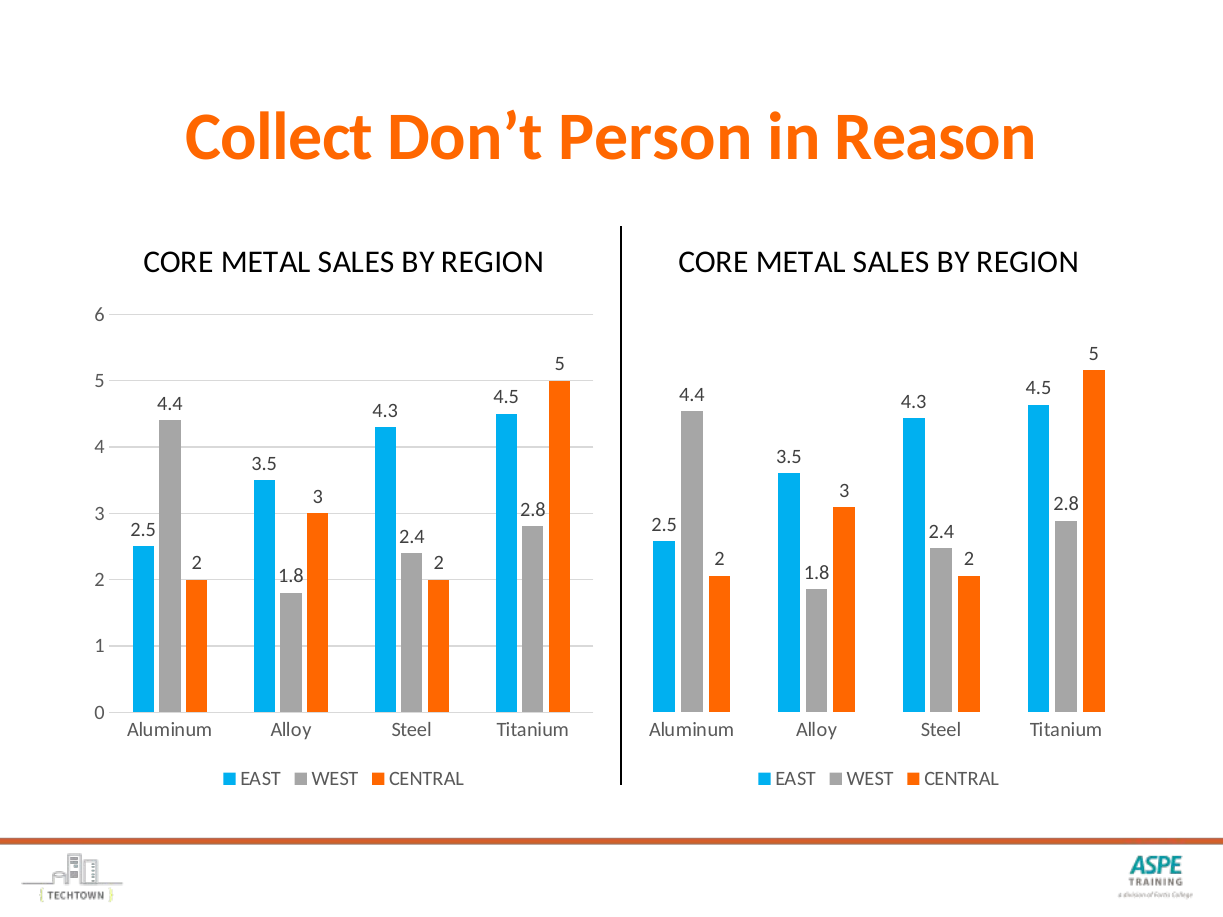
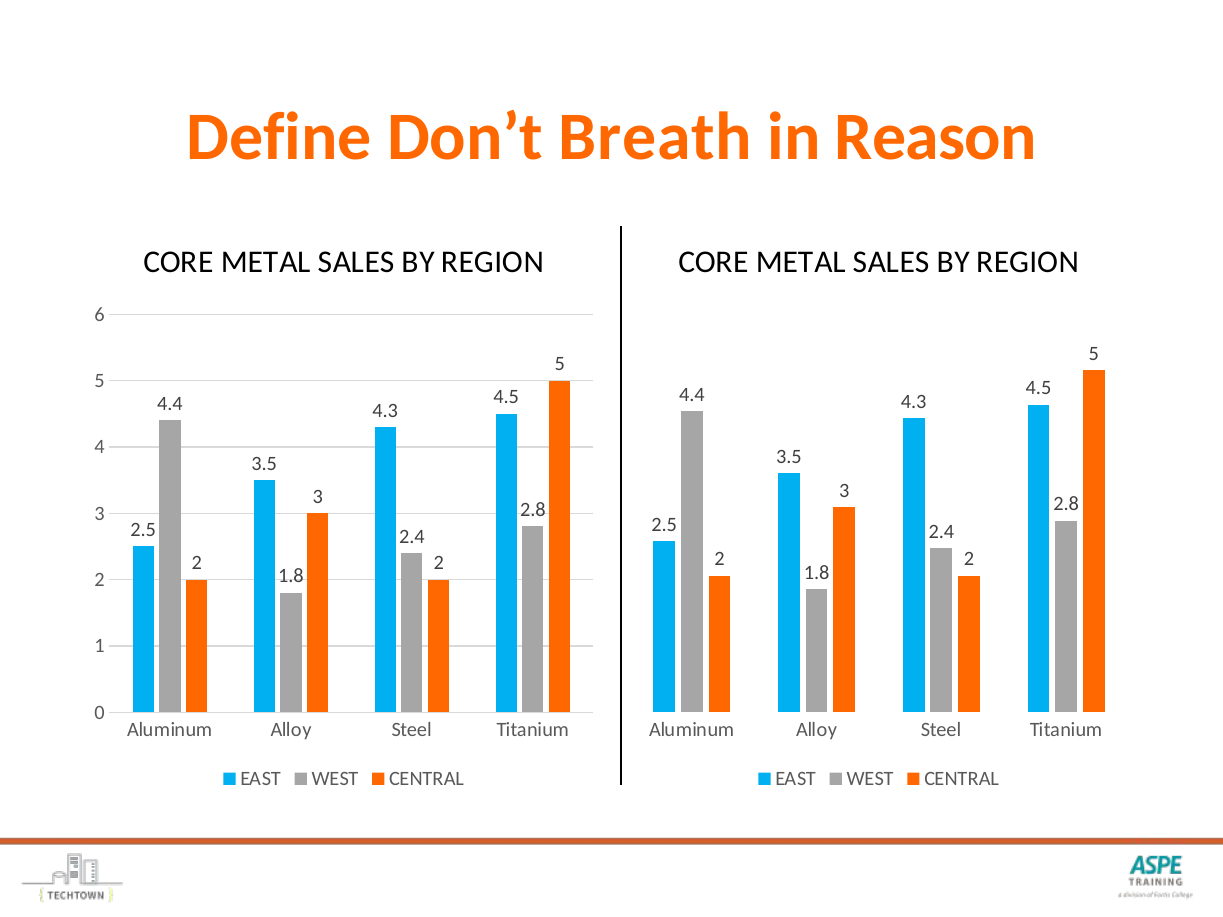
Collect: Collect -> Define (279, 137)
Person: Person -> Breath (655, 137)
